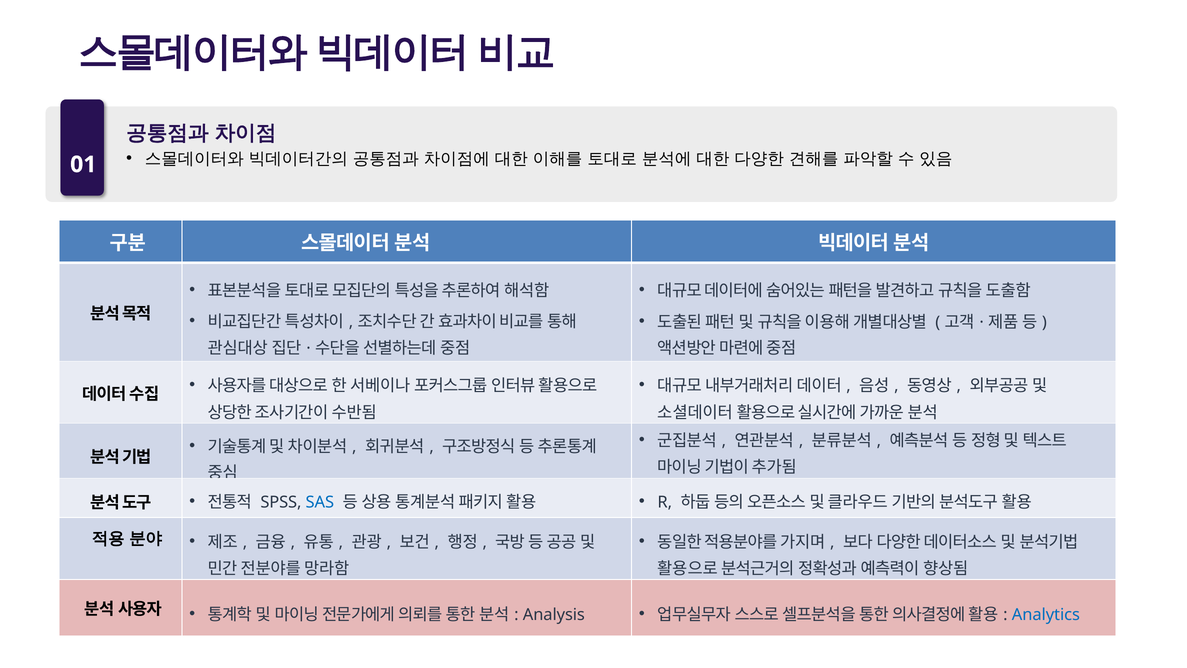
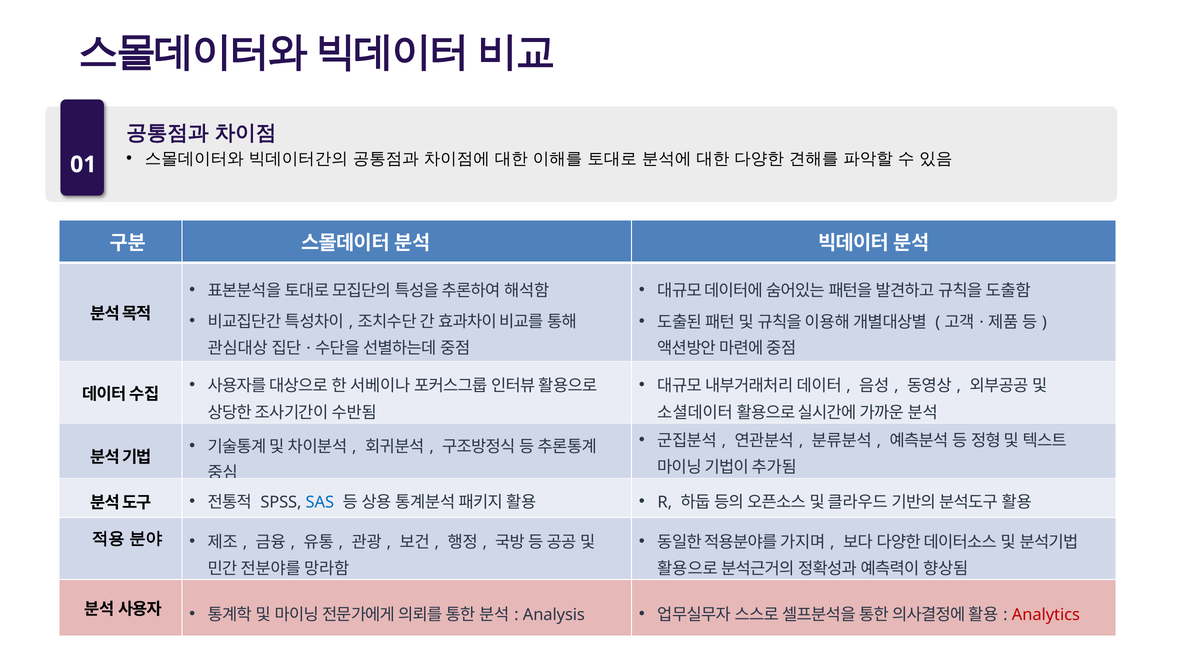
Analytics colour: blue -> red (1046, 614)
